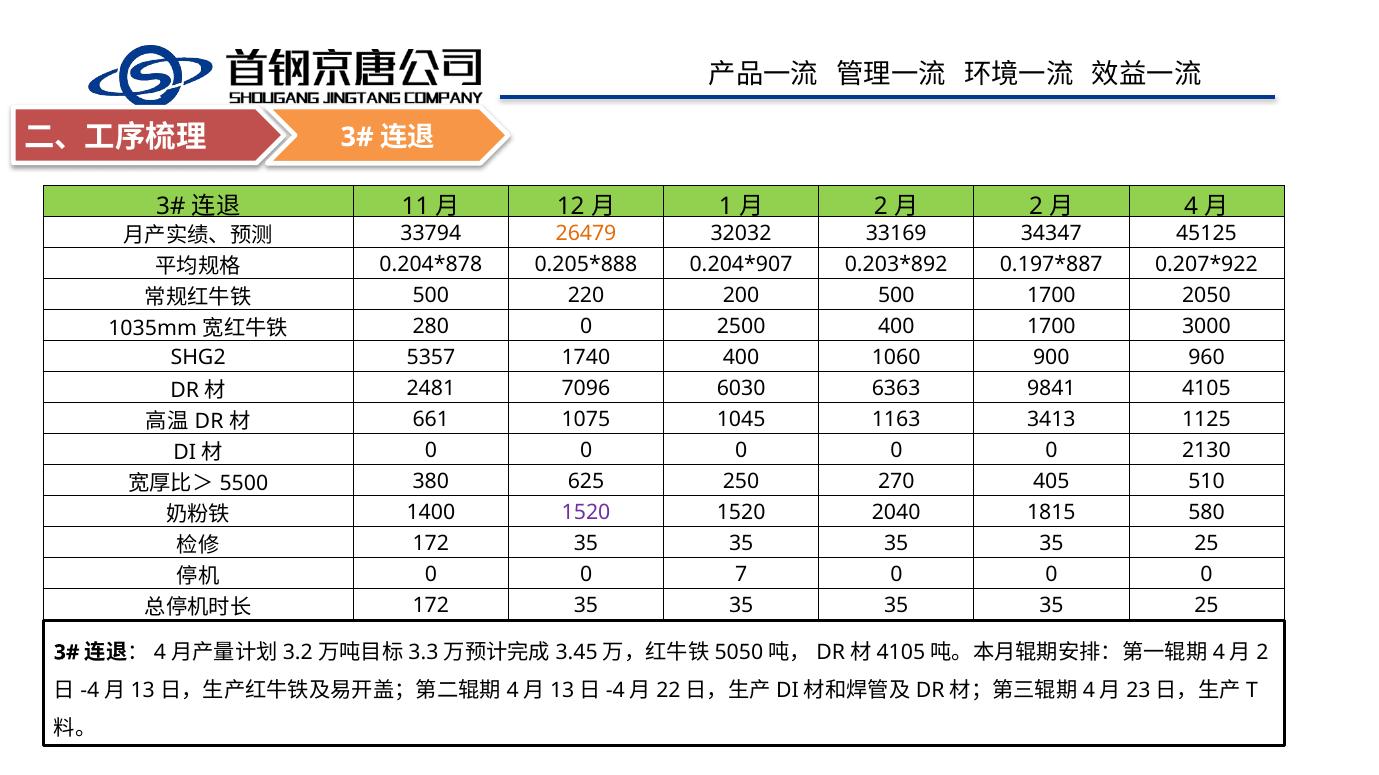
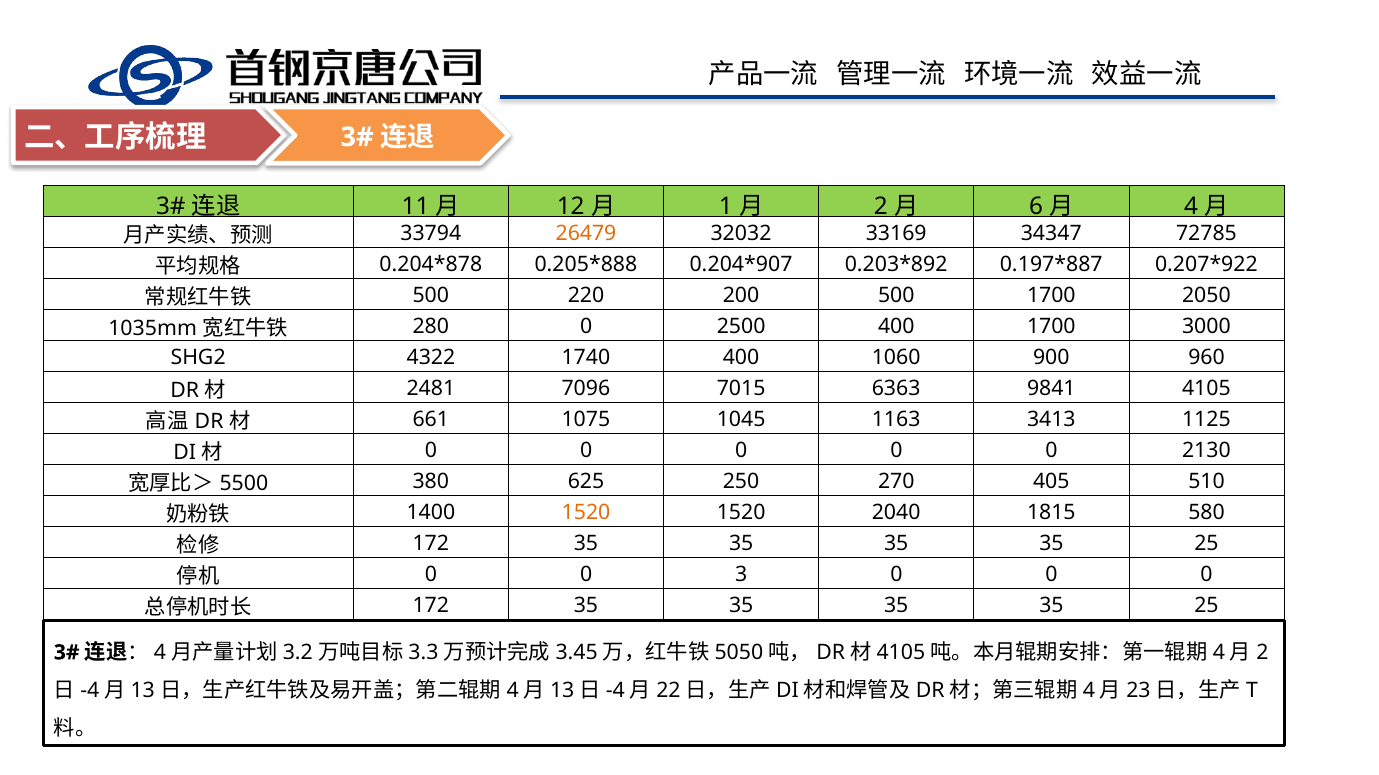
2: 2 -> 6 (1036, 206)
45125: 45125 -> 72785 (1206, 234)
5357: 5357 -> 4322 (431, 358)
6030: 6030 -> 7015 (741, 389)
1520 colour: purple -> orange (586, 513)
7: 7 -> 3 (741, 575)
